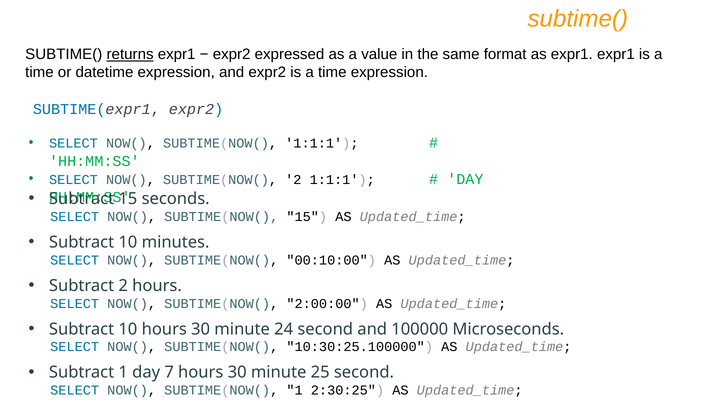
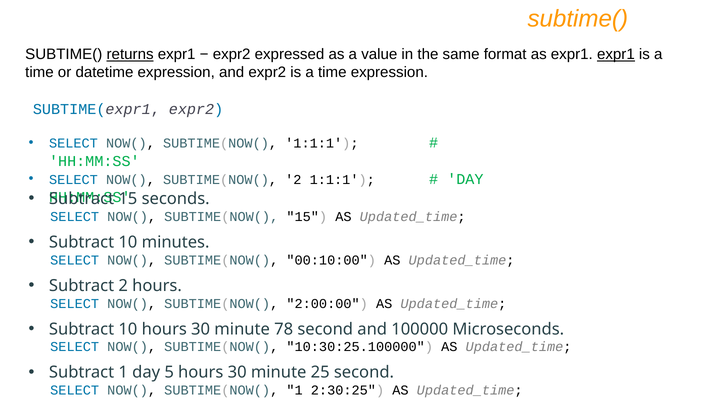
expr1 underline: none -> present (616, 54)
24: 24 -> 78 (284, 329)
7: 7 -> 5 (169, 373)
